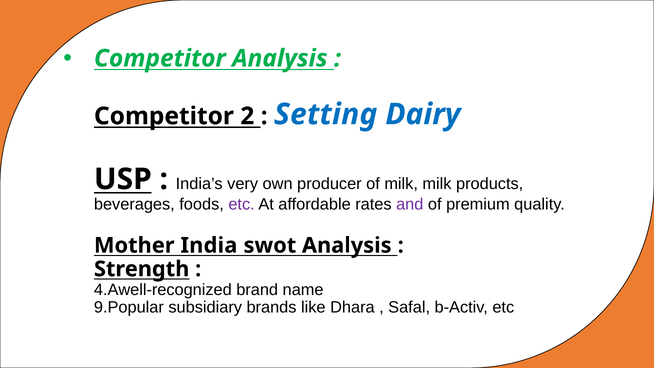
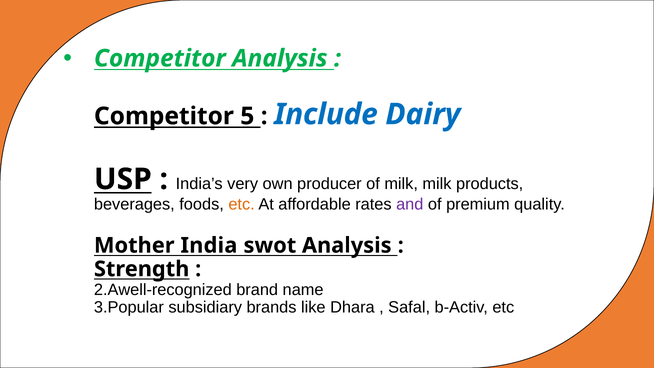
2: 2 -> 5 (247, 116)
Setting: Setting -> Include (326, 114)
etc colour: purple -> orange (242, 204)
4.Awell-recognized: 4.Awell-recognized -> 2.Awell-recognized (163, 290)
9.Popular: 9.Popular -> 3.Popular (129, 307)
